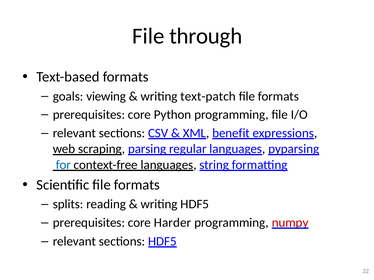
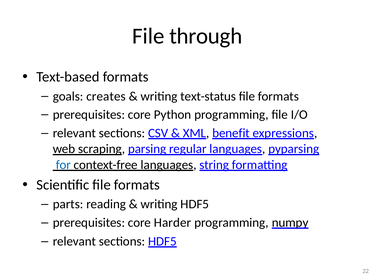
viewing: viewing -> creates (106, 96)
text-patch: text-patch -> text-status (208, 96)
splits: splits -> parts (68, 205)
numpy colour: red -> black (290, 223)
